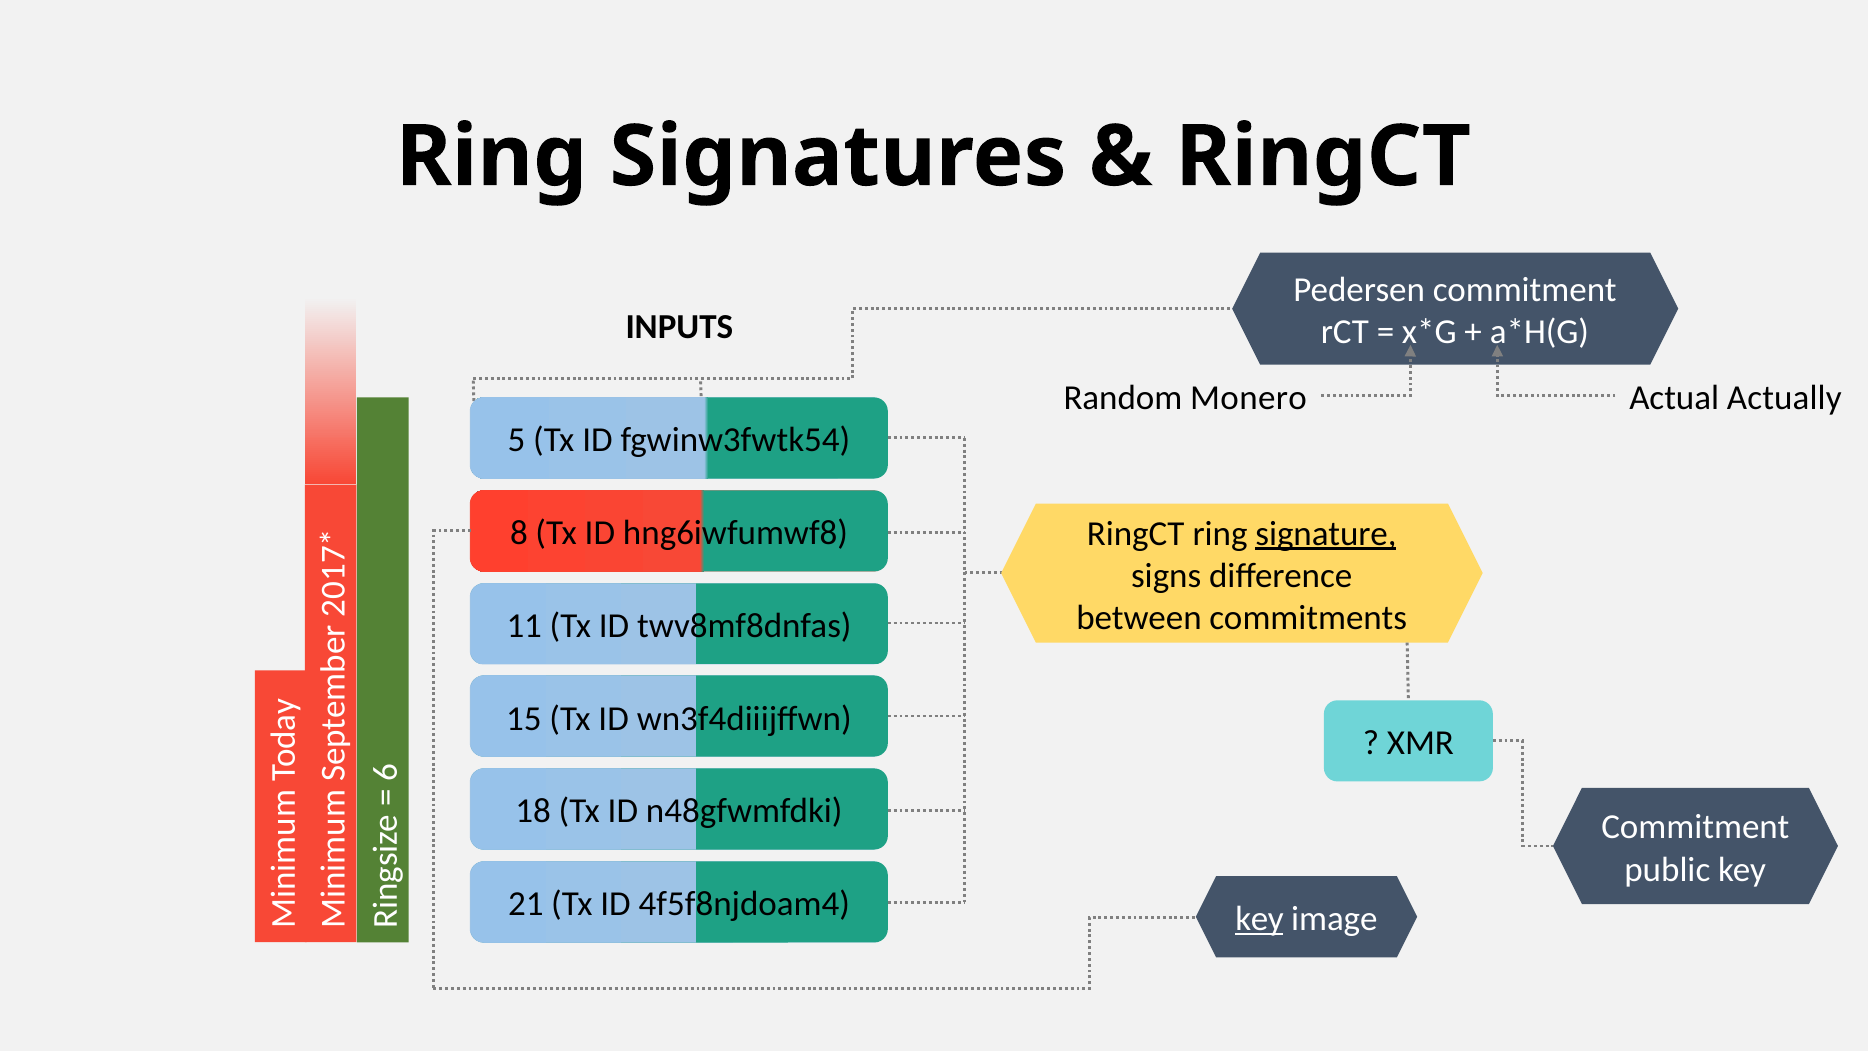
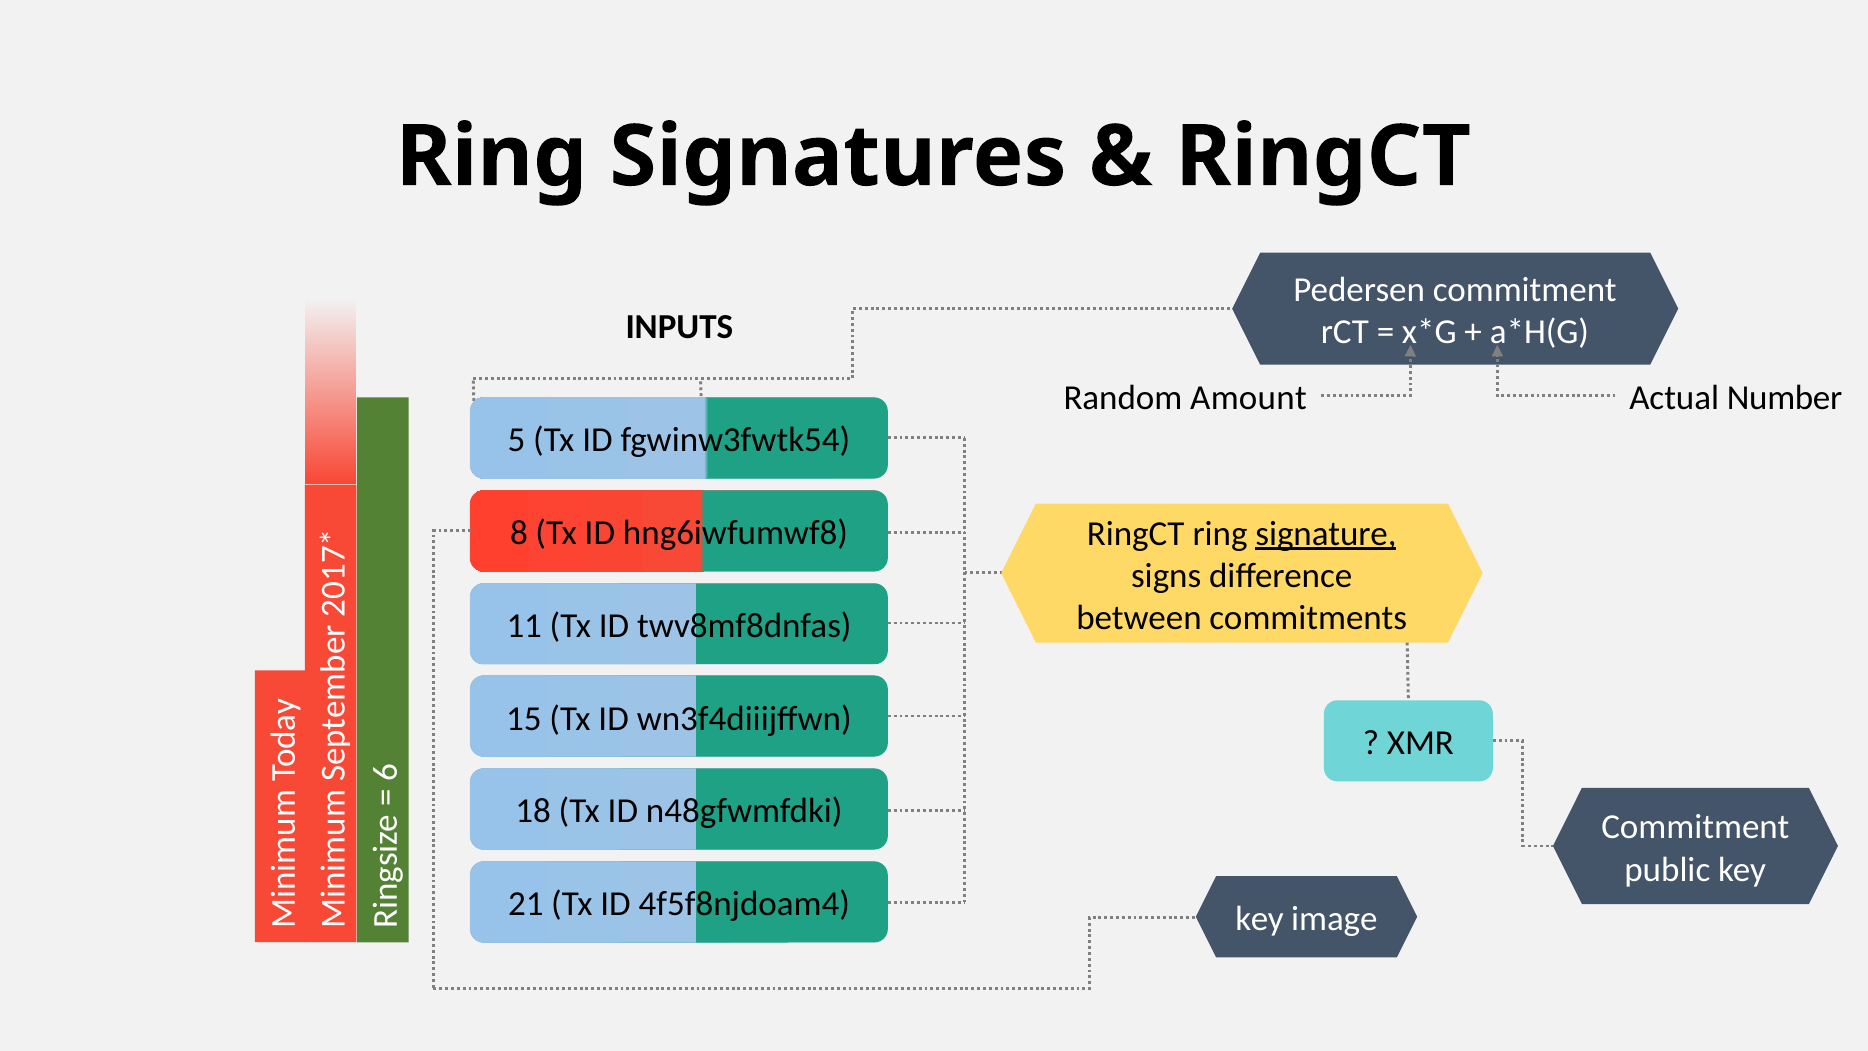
Monero: Monero -> Amount (1249, 398)
Actually: Actually -> Number (1785, 398)
key underline: present -> none (1260, 919)
